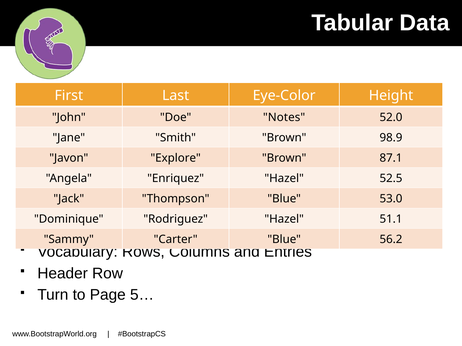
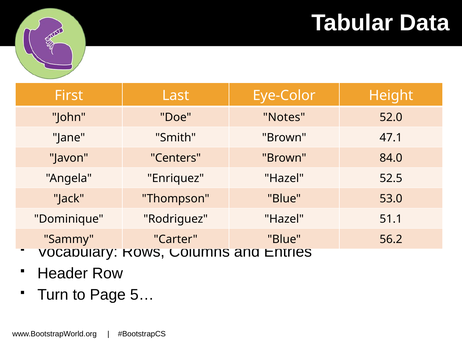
98.9: 98.9 -> 47.1 (391, 138)
Explore: Explore -> Centers (176, 158)
87.1: 87.1 -> 84.0 (391, 158)
